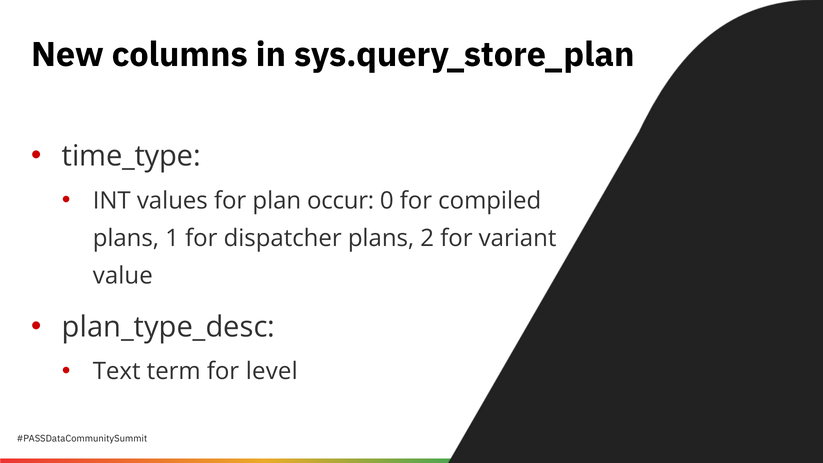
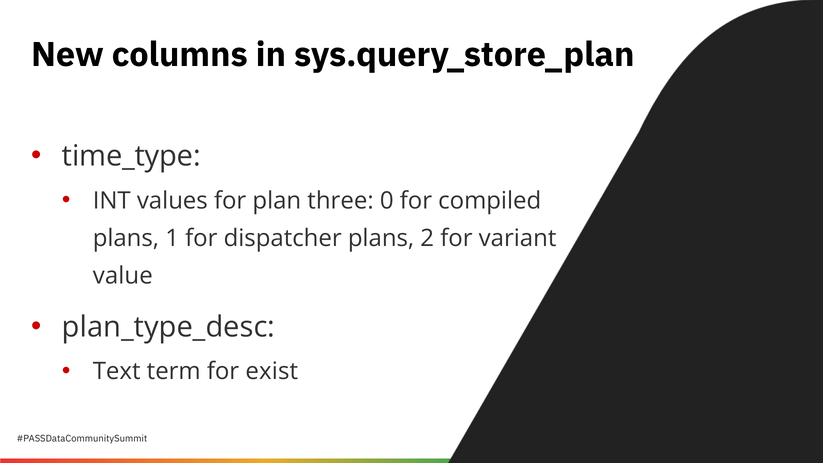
occur: occur -> three (341, 201)
level: level -> exist (272, 371)
